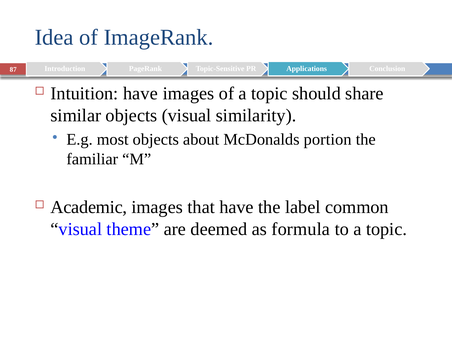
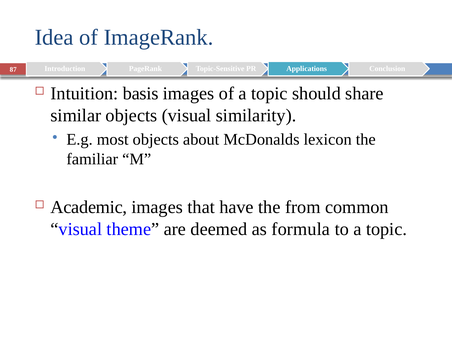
Intuition have: have -> basis (141, 94)
portion: portion -> lexicon (328, 139)
label: label -> from (303, 207)
